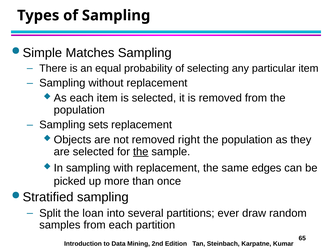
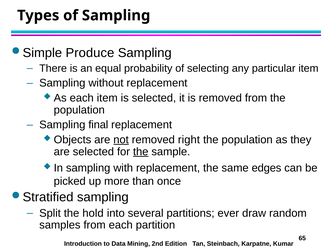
Matches: Matches -> Produce (90, 53)
sets: sets -> final (98, 125)
not underline: none -> present (121, 140)
loan: loan -> hold (93, 213)
